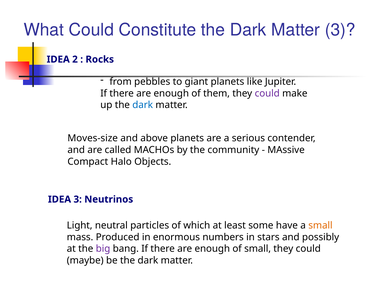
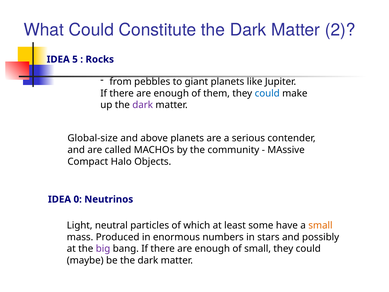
Matter 3: 3 -> 2 (340, 30)
2: 2 -> 5 (75, 59)
could colour: purple -> blue (267, 93)
dark colour: blue -> purple (143, 105)
Moves-size: Moves-size -> Global-size (93, 138)
IDEA 3: 3 -> 0 (78, 199)
